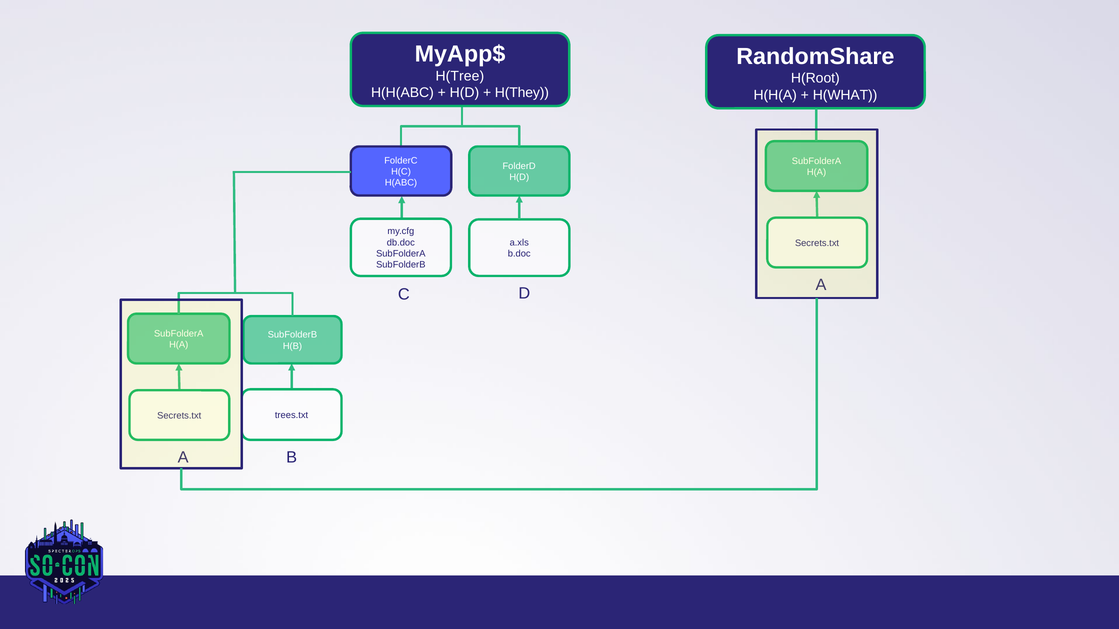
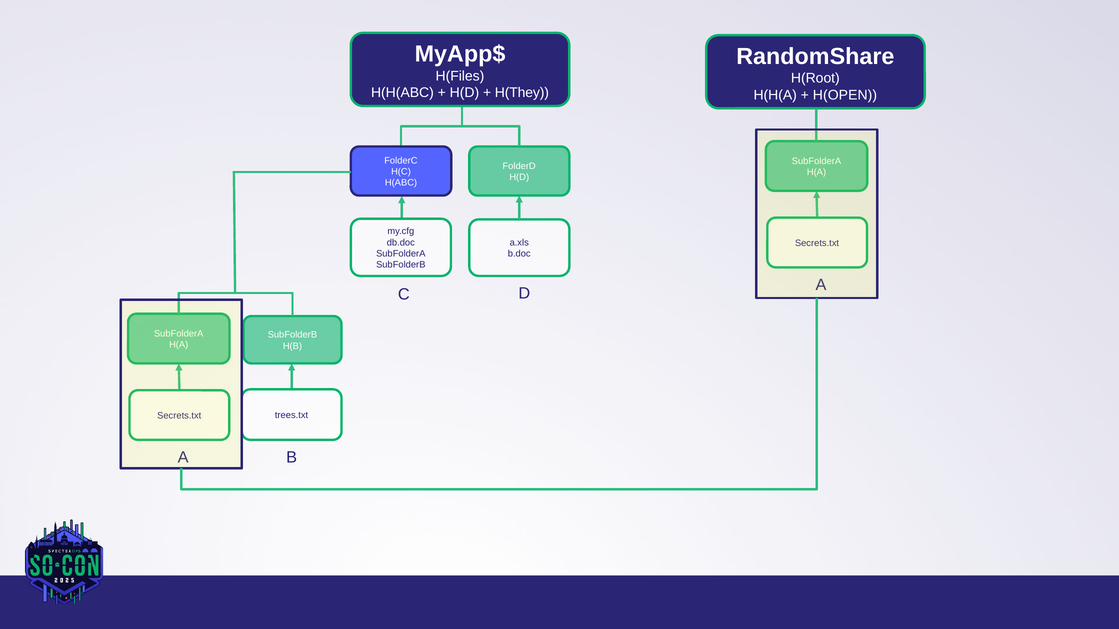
H(Tree: H(Tree -> H(Files (460, 76)
H(WHAT: H(WHAT -> H(OPEN (845, 95)
